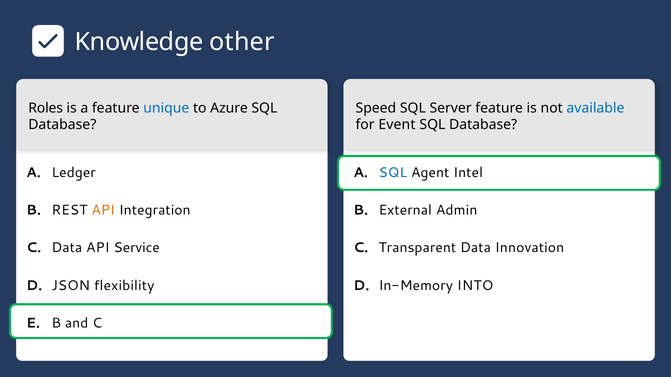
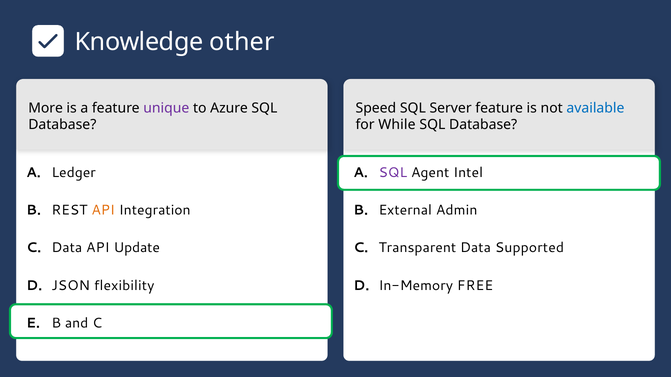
Roles: Roles -> More (46, 108)
unique colour: blue -> purple (166, 108)
Event: Event -> While (397, 125)
SQL colour: blue -> purple (393, 173)
Service: Service -> Update (137, 248)
Innovation: Innovation -> Supported (529, 248)
INTO: INTO -> FREE (475, 286)
